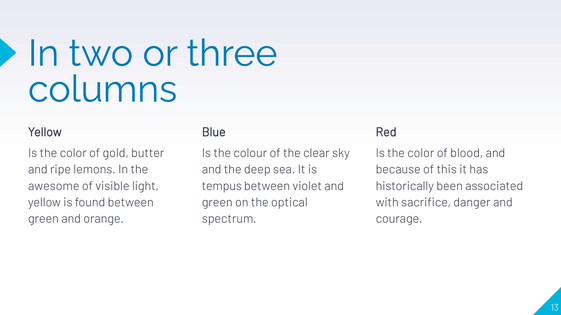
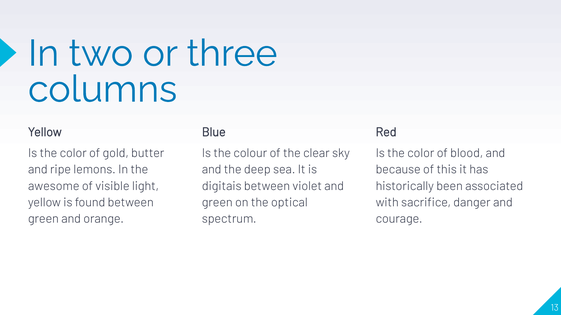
tempus: tempus -> digitais (222, 186)
